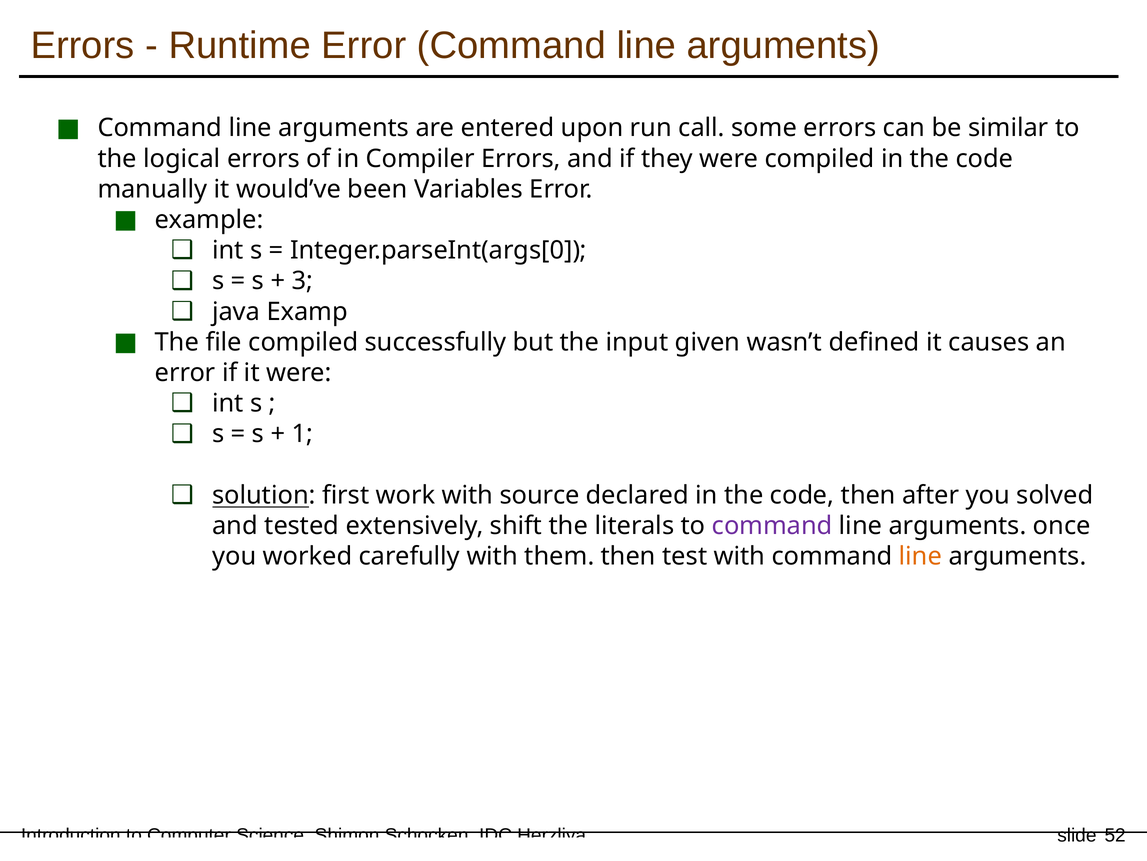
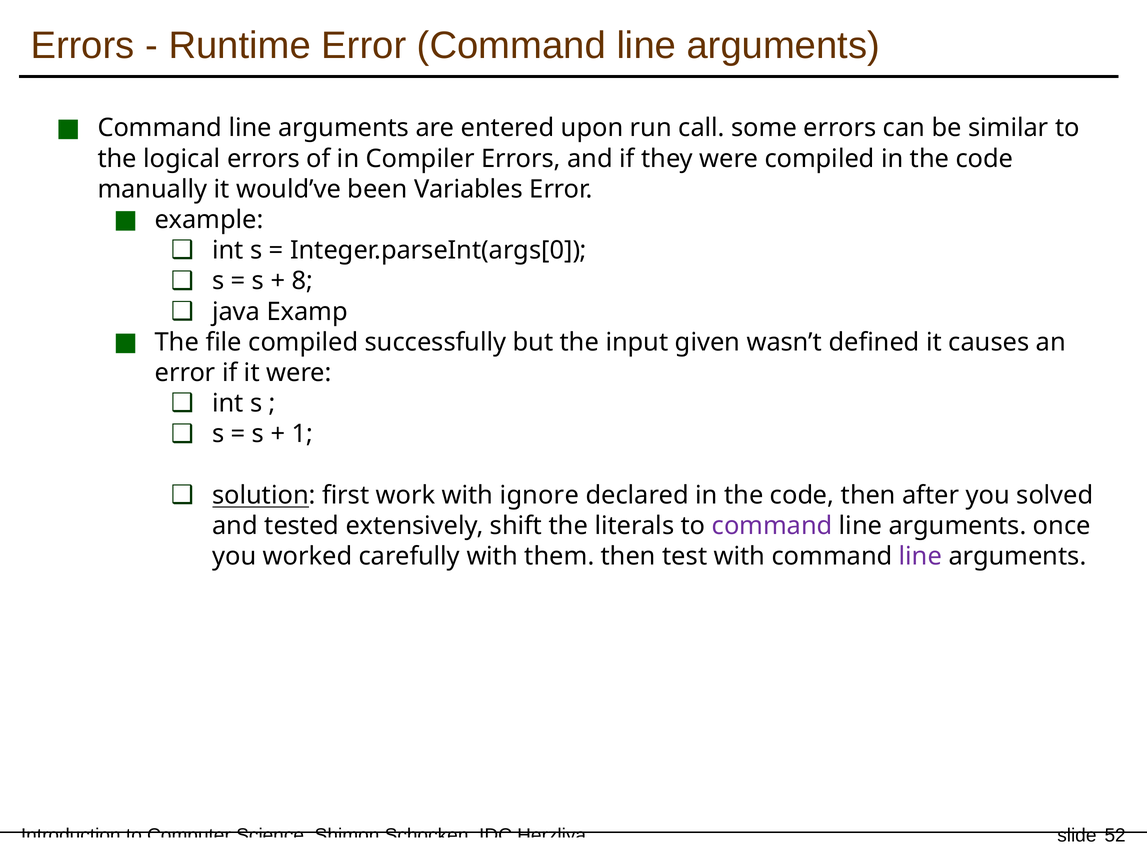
3: 3 -> 8 (303, 281)
source: source -> ignore (539, 495)
line colour: orange -> purple (920, 556)
